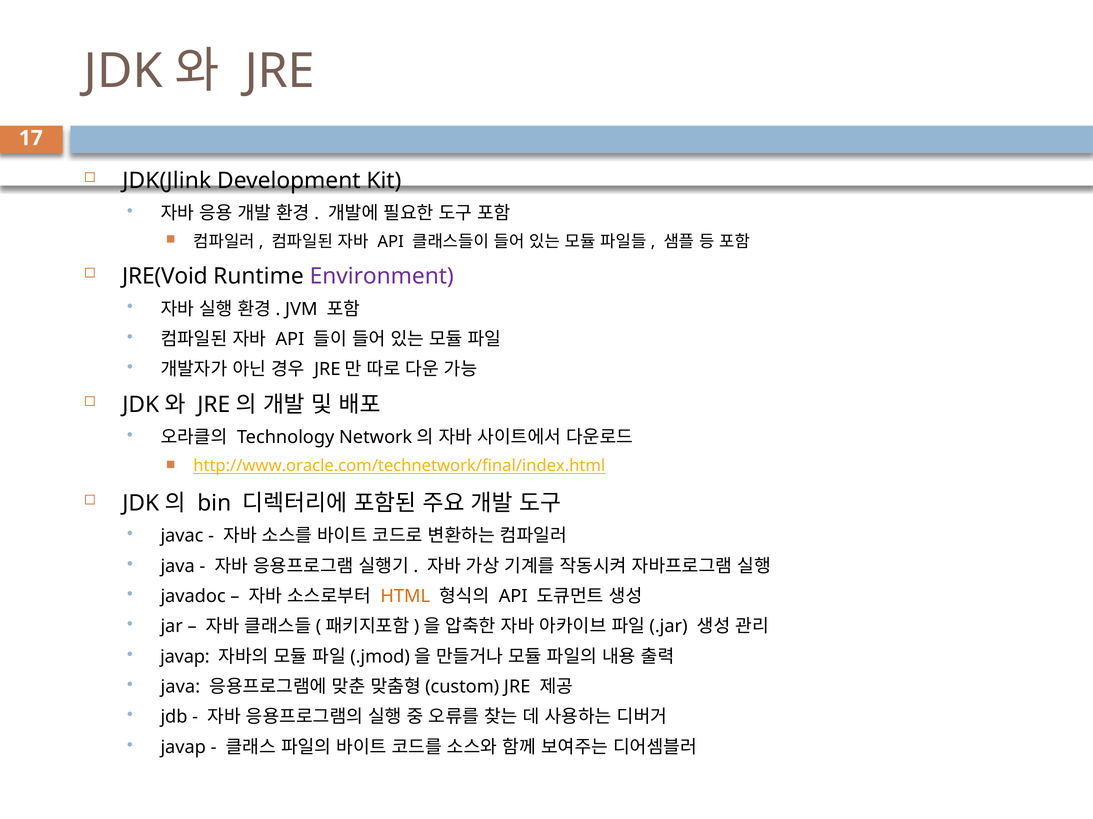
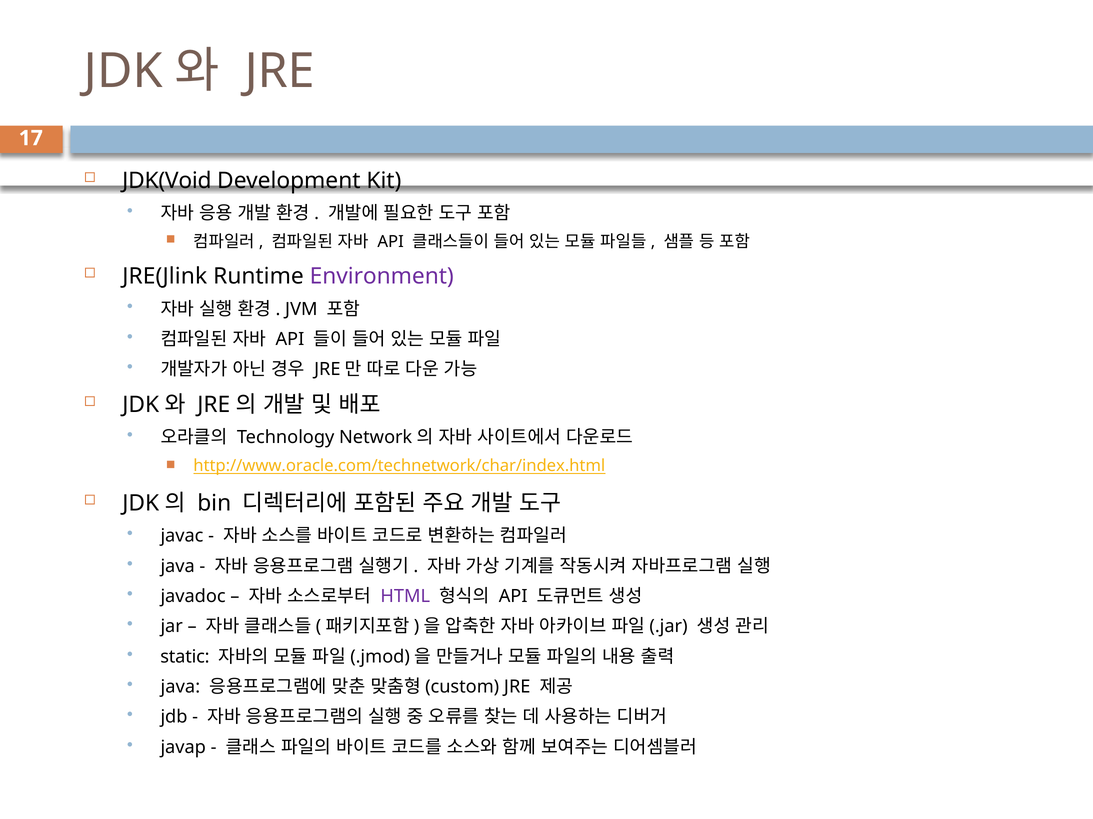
JDK(Jlink: JDK(Jlink -> JDK(Void (167, 181)
JRE(Void: JRE(Void -> JRE(Jlink (165, 277)
http://www.oracle.com/technetwork/final/index.html: http://www.oracle.com/technetwork/final/index.html -> http://www.oracle.com/technetwork/char/index.html (399, 466)
HTML colour: orange -> purple (405, 597)
javap: javap -> static (185, 657)
